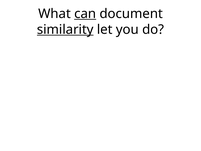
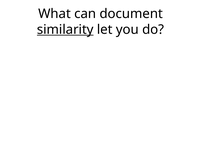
can underline: present -> none (85, 14)
